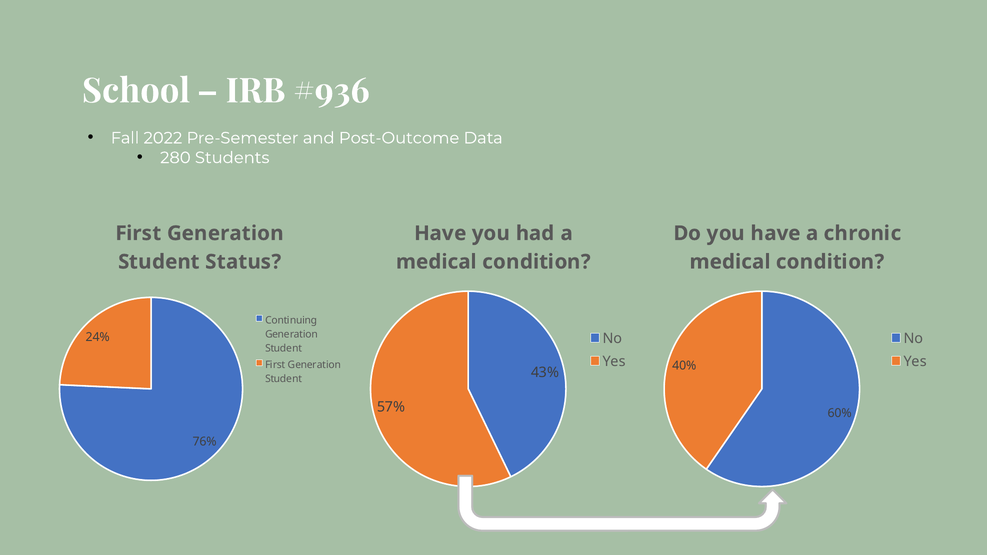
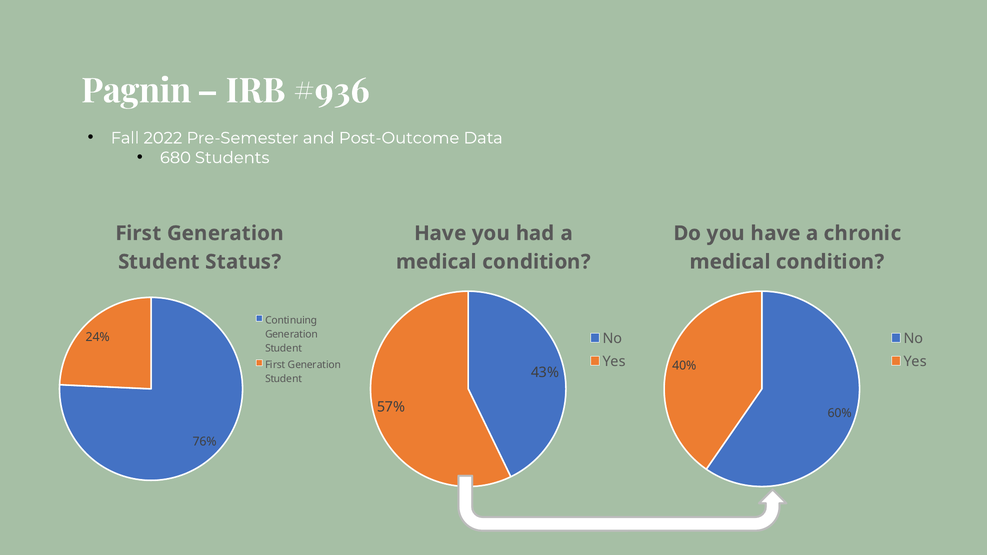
School: School -> Pagnin (136, 91)
280: 280 -> 680 (175, 158)
